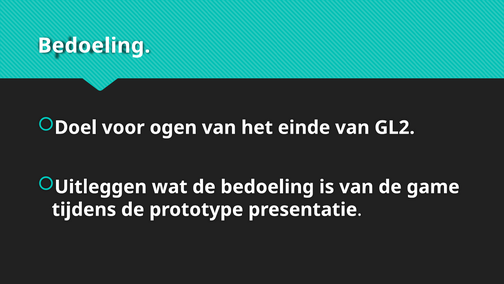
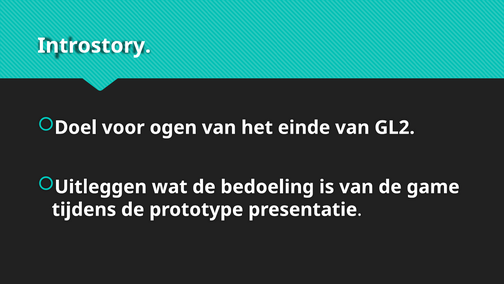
Bedoeling: Bedoeling -> Introstory (94, 46)
